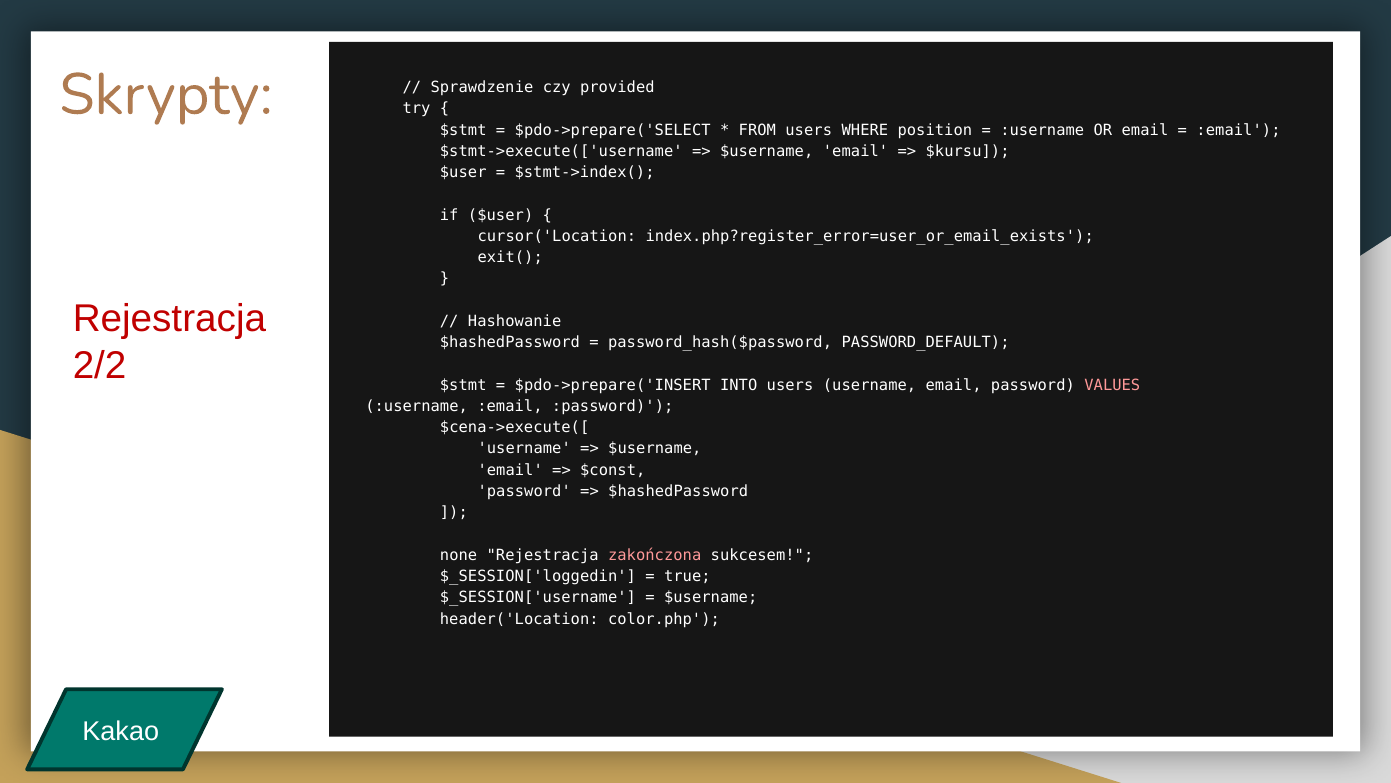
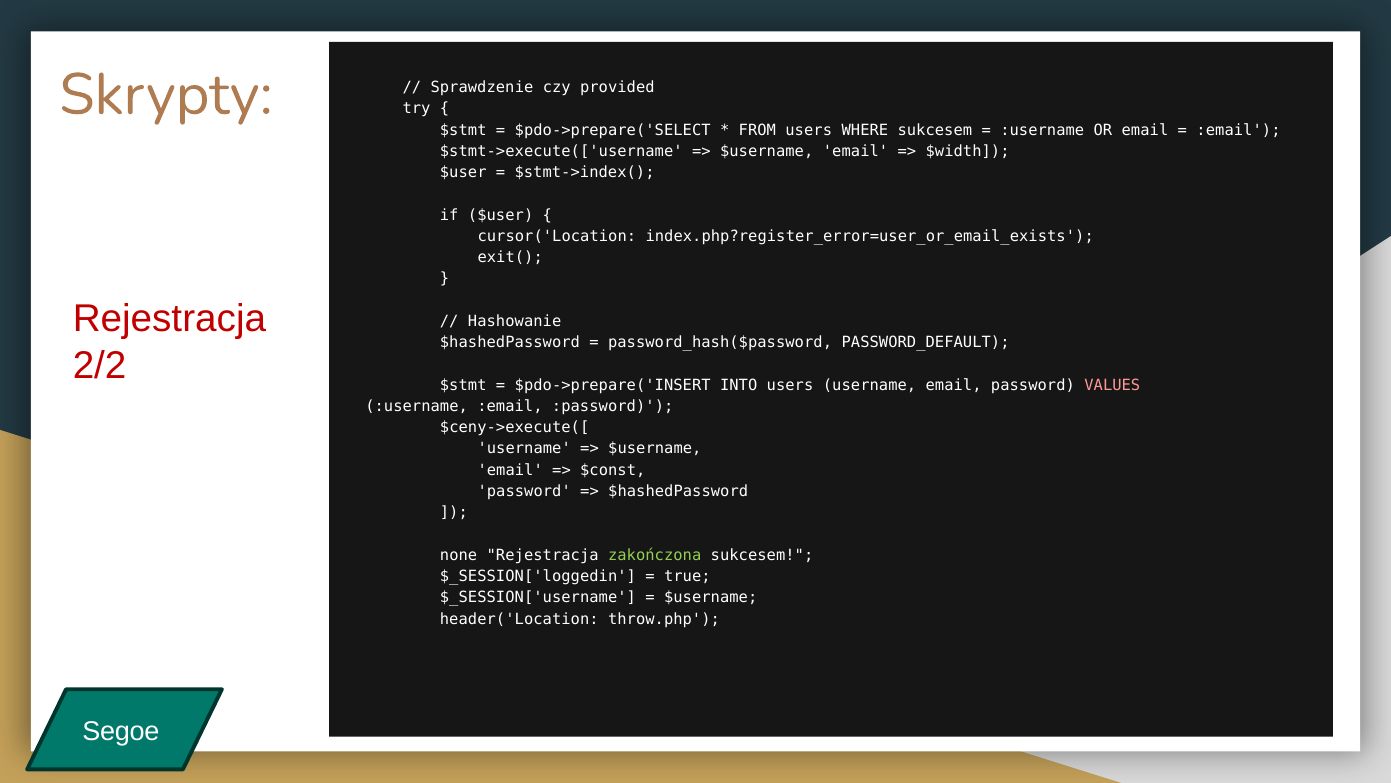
WHERE position: position -> sukcesem (935, 130)
$kursu: $kursu -> $width (968, 151)
$cena->execute([: $cena->execute([ -> $ceny->execute([ (515, 427)
zakończona colour: pink -> light green (655, 555)
color.php: color.php -> throw.php (664, 619)
Kakao: Kakao -> Segoe (121, 731)
